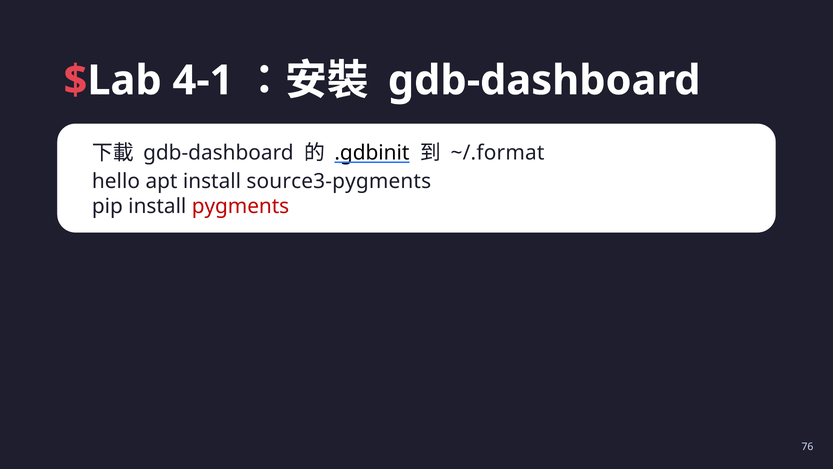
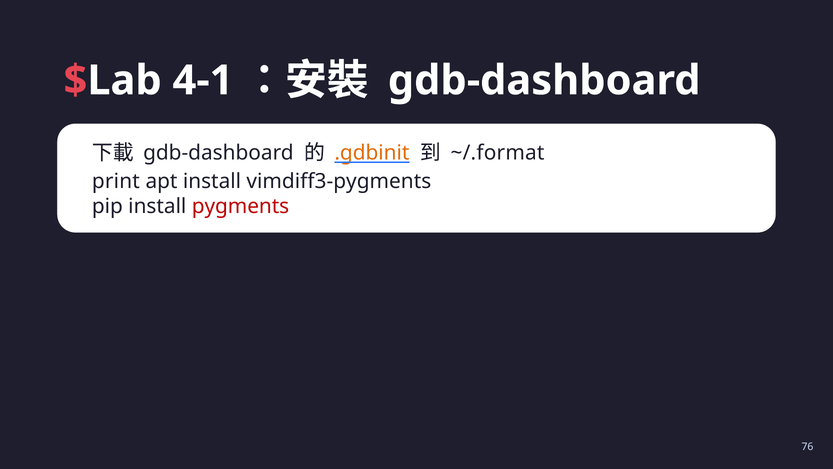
.gdbinit colour: black -> orange (372, 153)
hello: hello -> print (116, 181)
source3-pygments: source3-pygments -> vimdiff3-pygments (339, 181)
